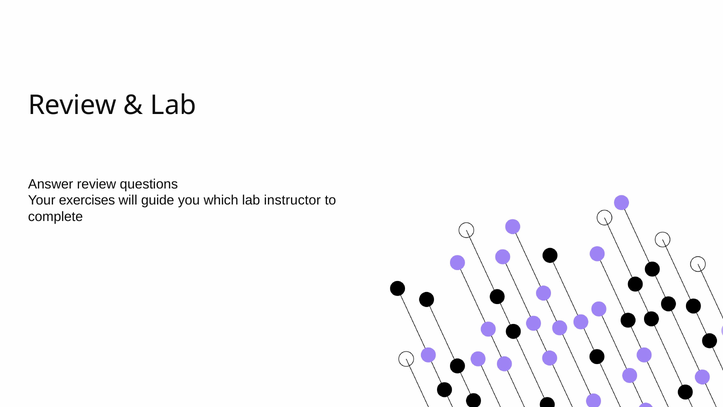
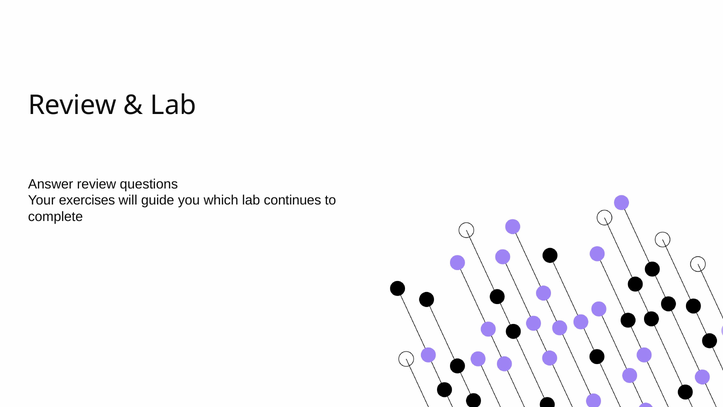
instructor: instructor -> continues (293, 200)
